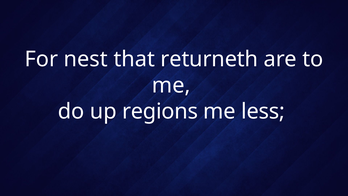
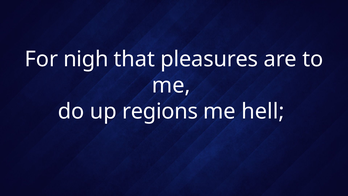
nest: nest -> nigh (86, 59)
returneth: returneth -> pleasures (209, 59)
less: less -> hell (263, 111)
